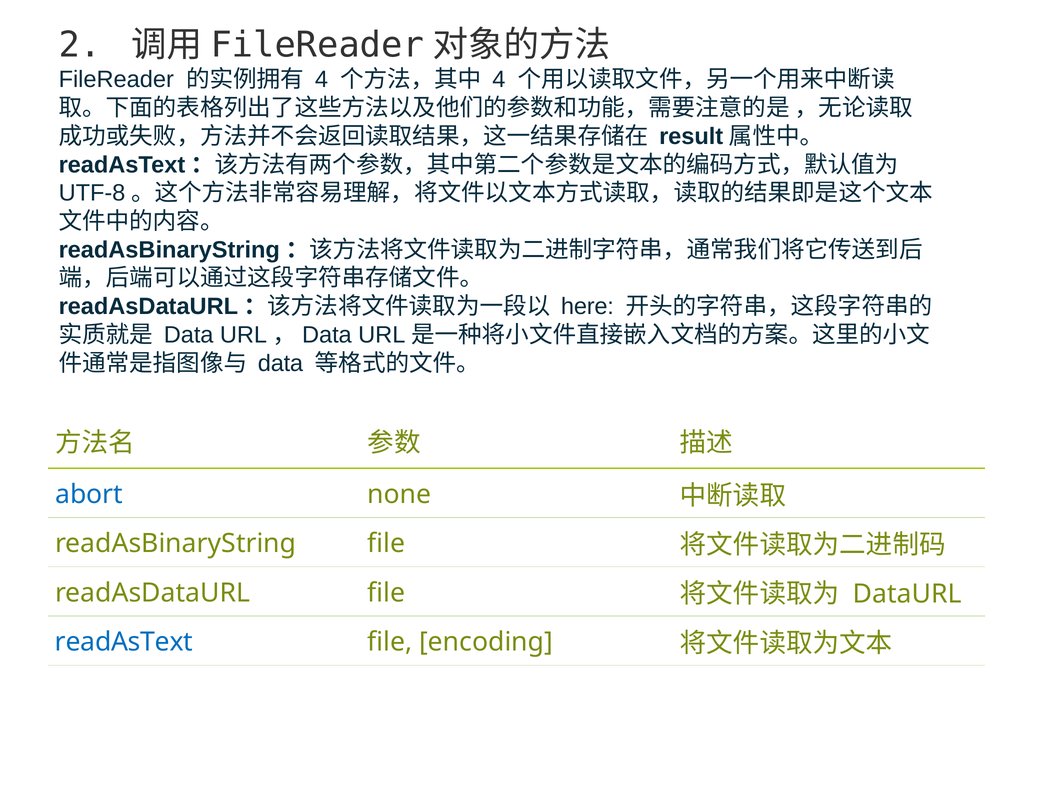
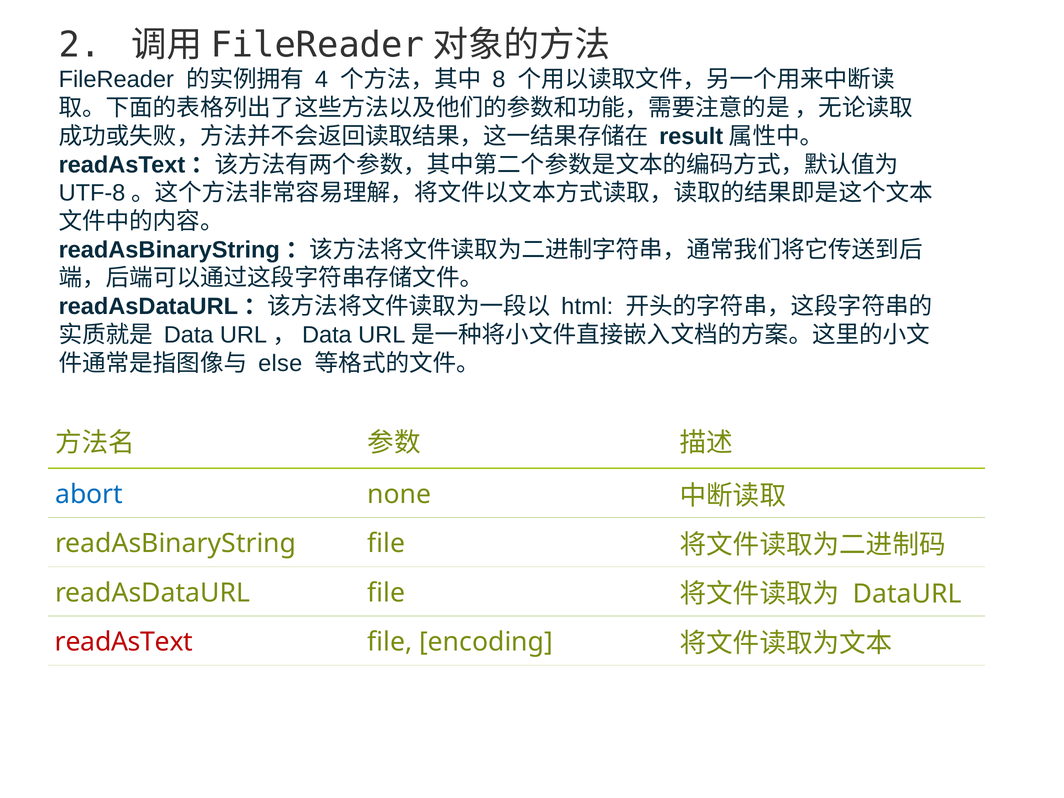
4: 4 -> 8 (499, 80)
here: here -> html (587, 307)
data: data -> else (280, 363)
readAsText colour: blue -> red (124, 642)
